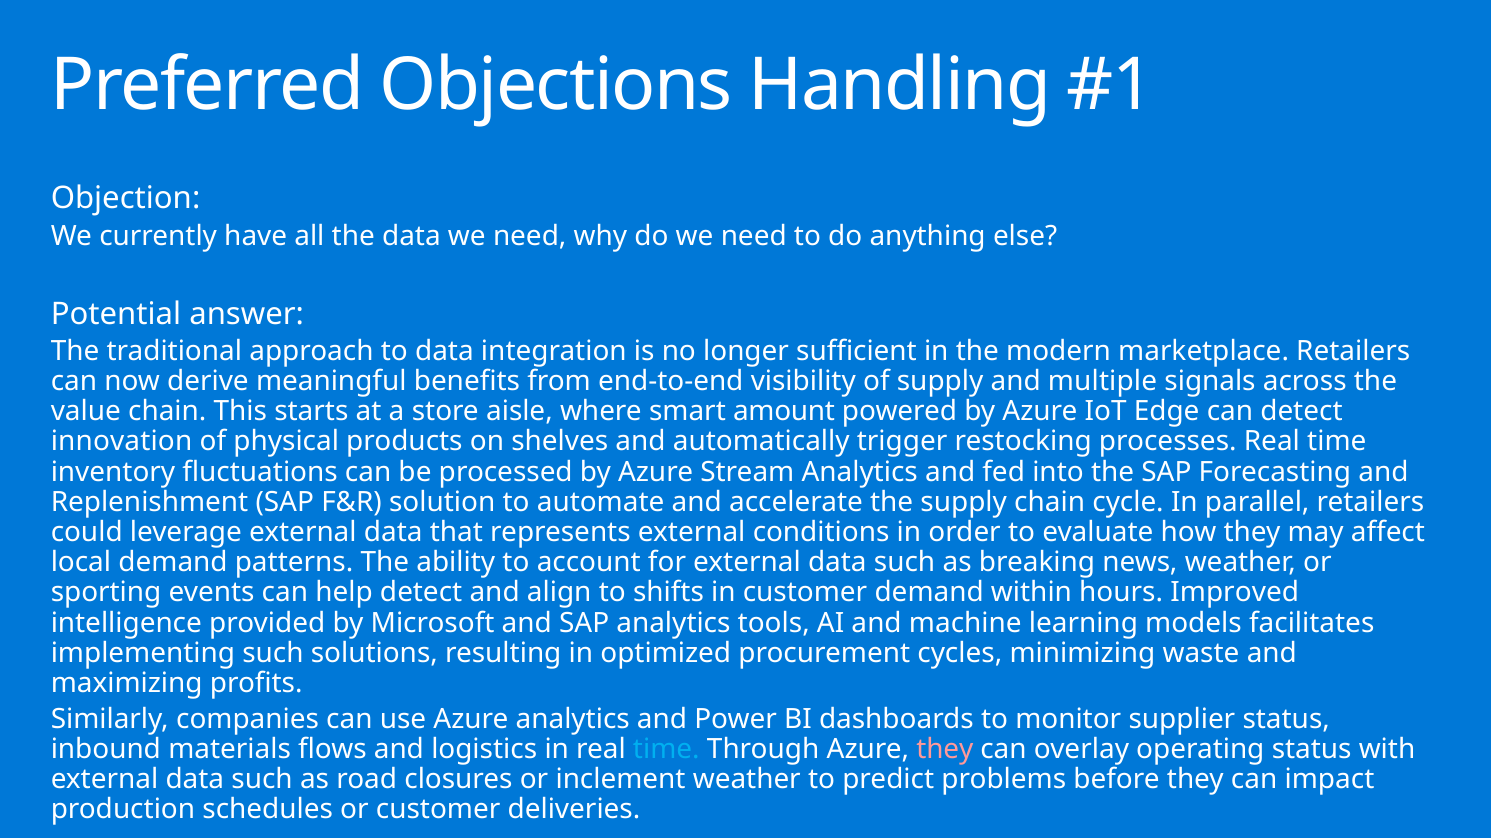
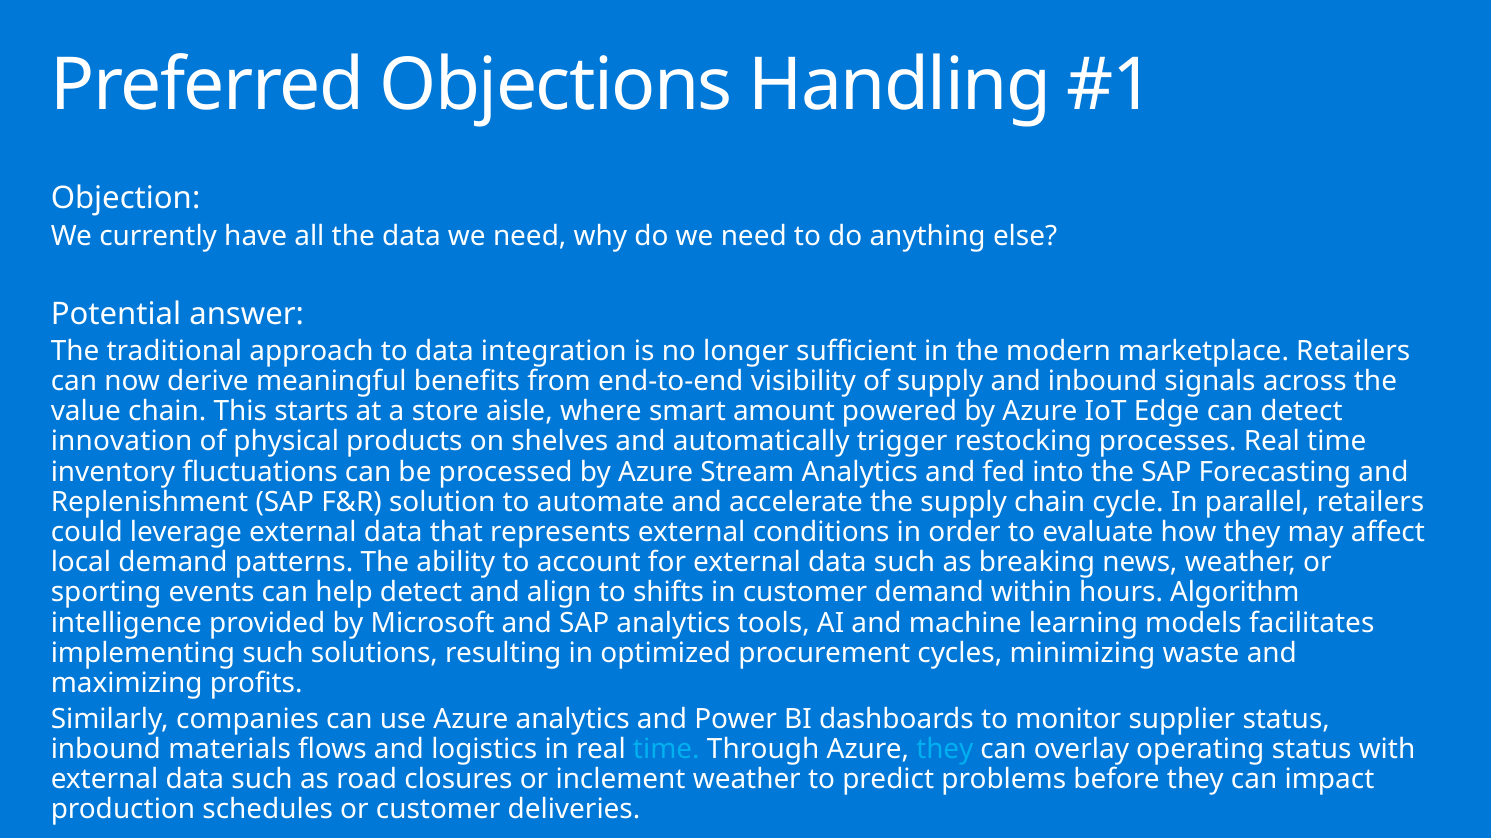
and multiple: multiple -> inbound (1103, 382)
Improved: Improved -> Algorithm (1235, 593)
they colour: pink -> light blue (945, 750)
